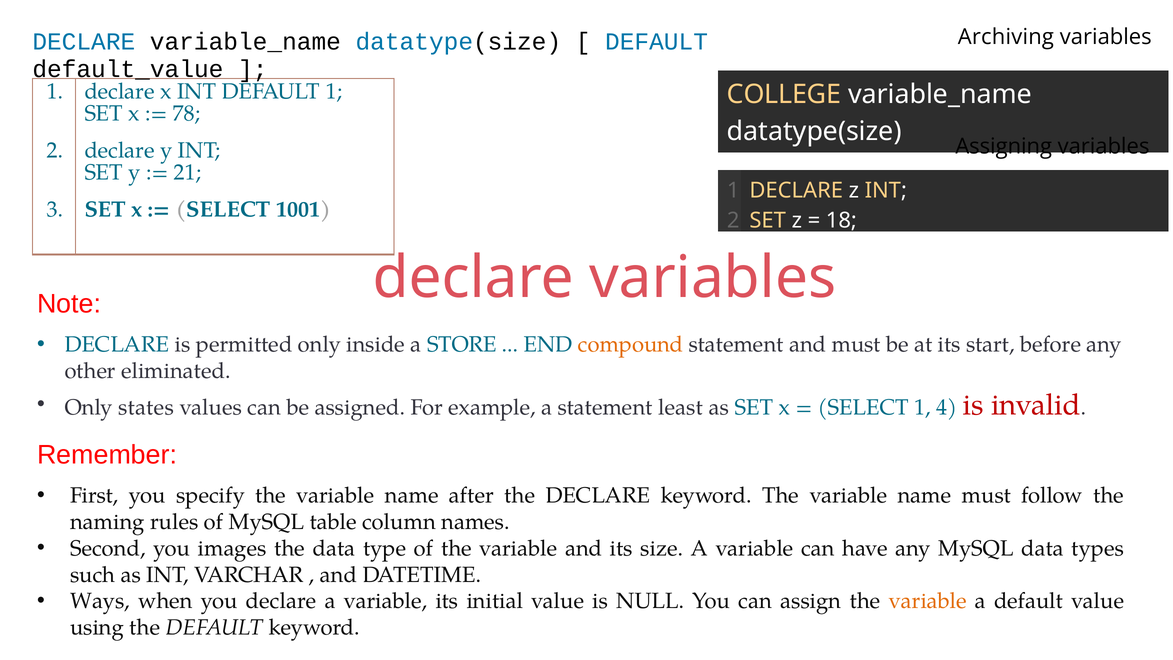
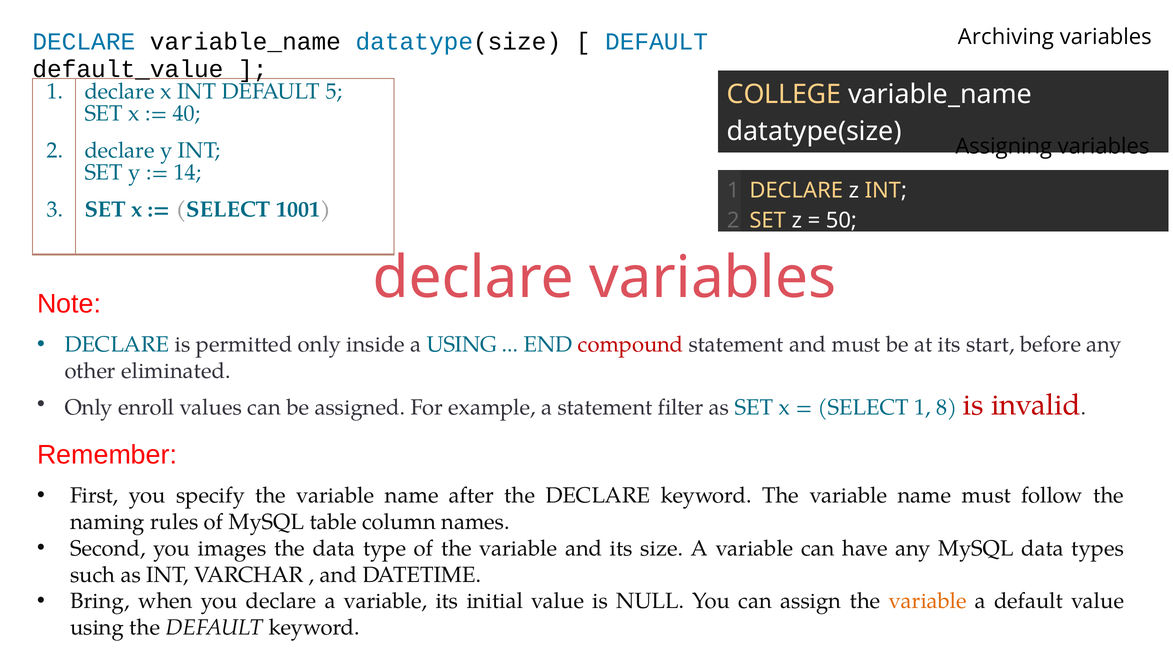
DEFAULT 1: 1 -> 5 (334, 91)
78: 78 -> 40 (187, 114)
21: 21 -> 14 (187, 173)
18: 18 -> 50 (841, 221)
a STORE: STORE -> USING (462, 344)
compound colour: orange -> red (631, 344)
states: states -> enroll (146, 407)
least: least -> filter (681, 407)
4: 4 -> 8 (947, 407)
Ways: Ways -> Bring (100, 601)
